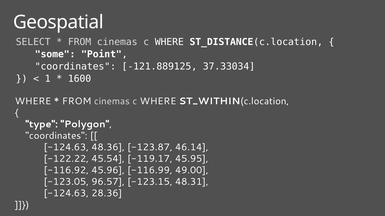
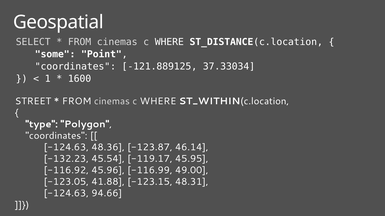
WHERE: WHERE -> STREET (33, 101)
-122.22: -122.22 -> -132.23 (66, 159)
96.57: 96.57 -> 41.88 (108, 182)
28.36: 28.36 -> 94.66 (107, 194)
